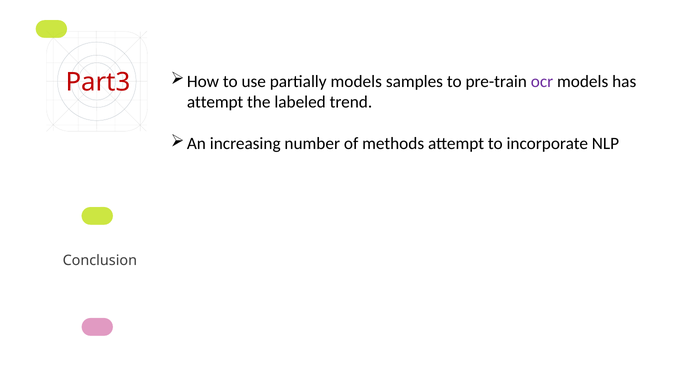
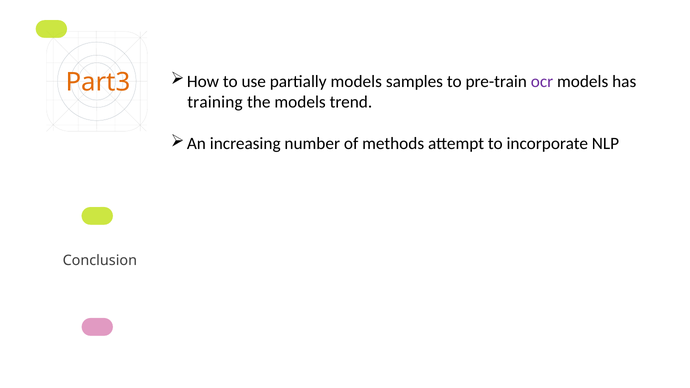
Part3 colour: red -> orange (98, 82)
attempt: attempt -> training (215, 102)
the labeled: labeled -> models (300, 102)
